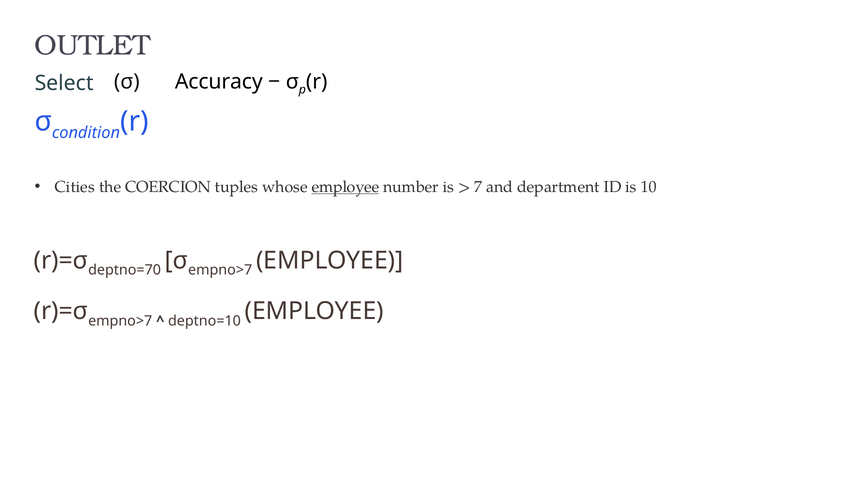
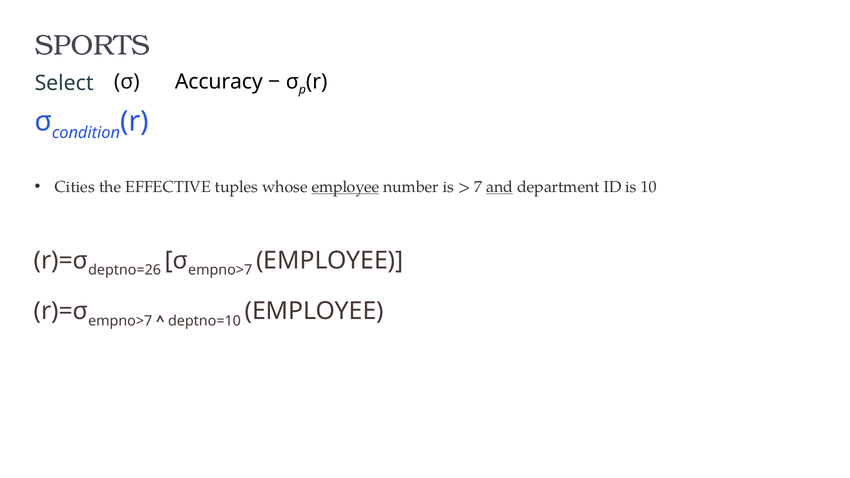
OUTLET: OUTLET -> SPORTS (92, 46)
COERCION: COERCION -> EFFECTIVE (168, 187)
and underline: none -> present (500, 187)
deptno=70: deptno=70 -> deptno=26 (125, 270)
